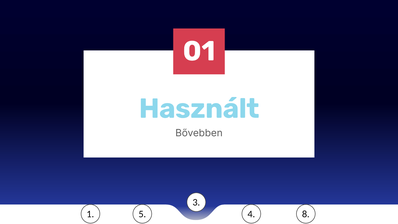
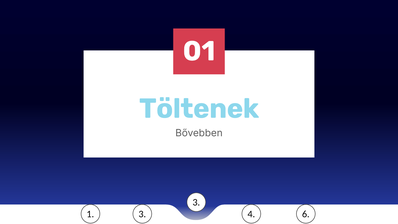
Használt: Használt -> Töltenek (199, 109)
5: 5 -> 3 (142, 214)
8: 8 -> 6 (306, 214)
